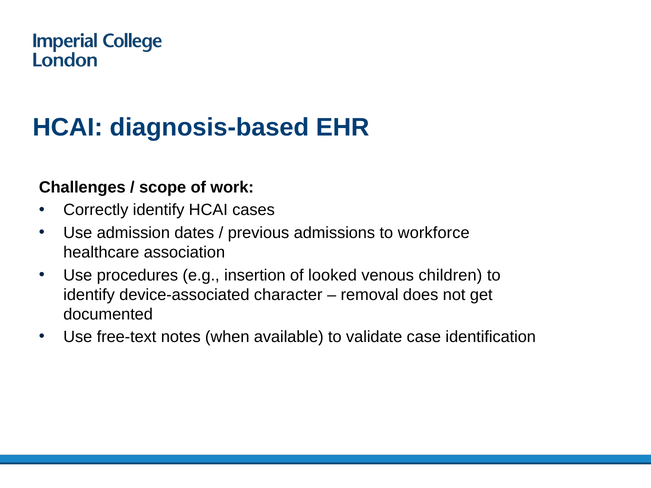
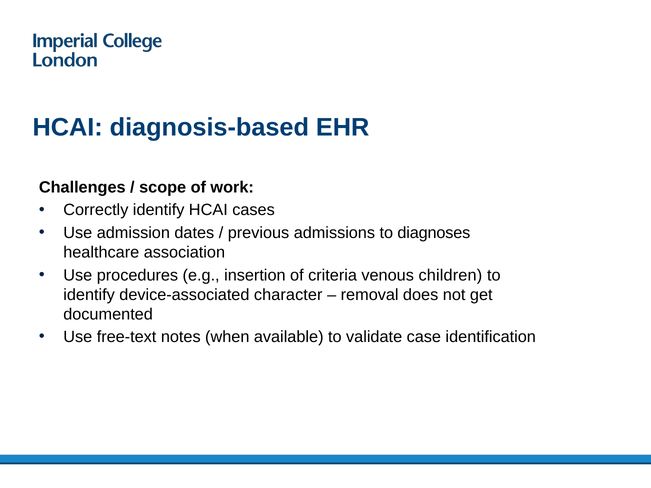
workforce: workforce -> diagnoses (434, 233)
looked: looked -> criteria (333, 275)
